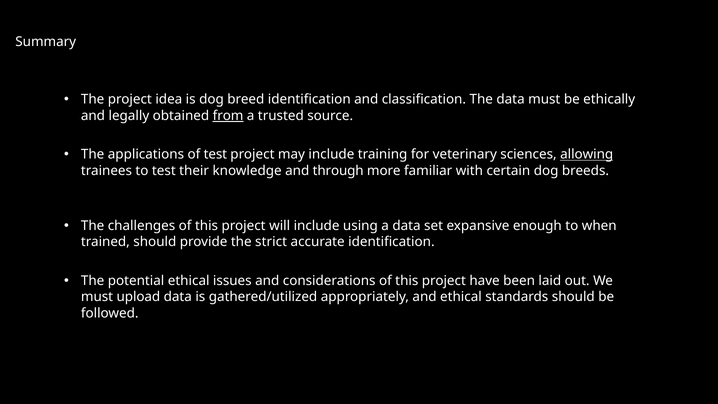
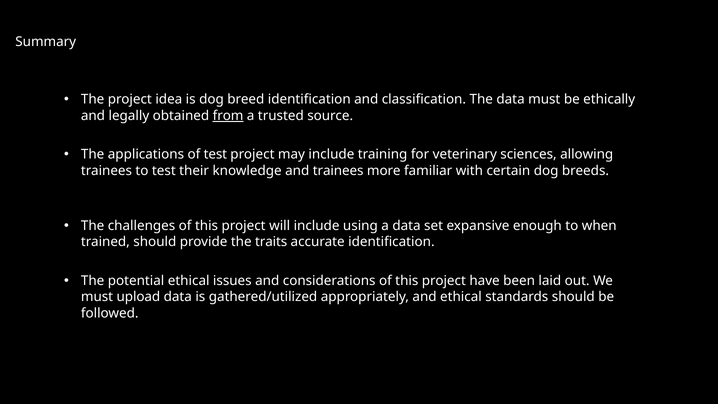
allowing underline: present -> none (587, 154)
and through: through -> trainees (338, 171)
strict: strict -> traits (271, 242)
